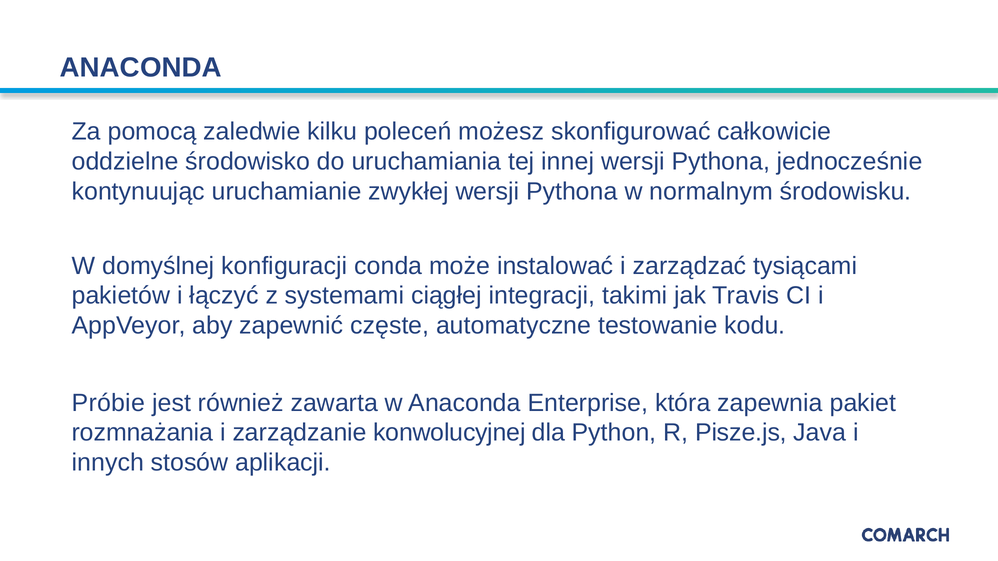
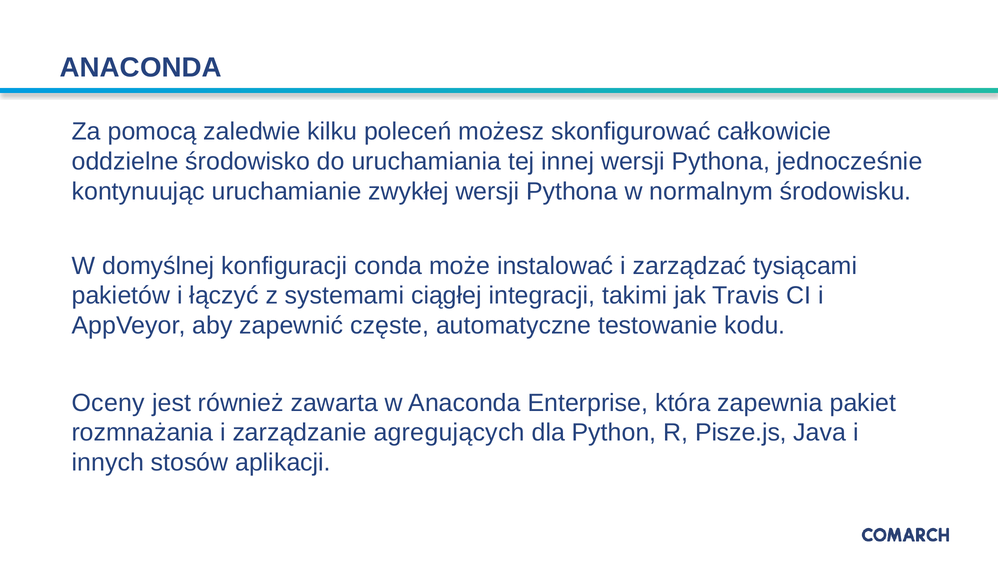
Próbie: Próbie -> Oceny (108, 403)
konwolucyjnej: konwolucyjnej -> agregujących (449, 433)
